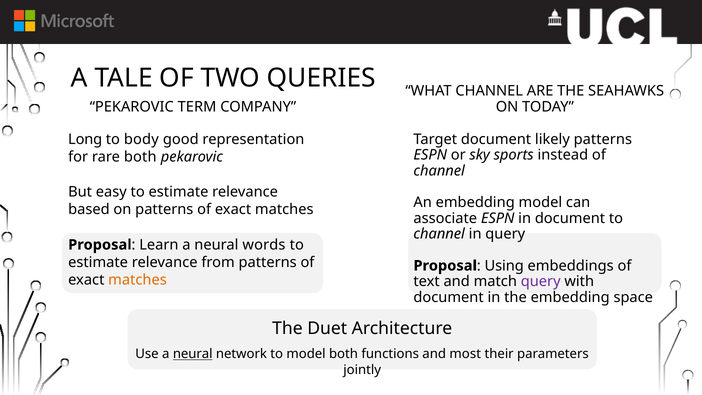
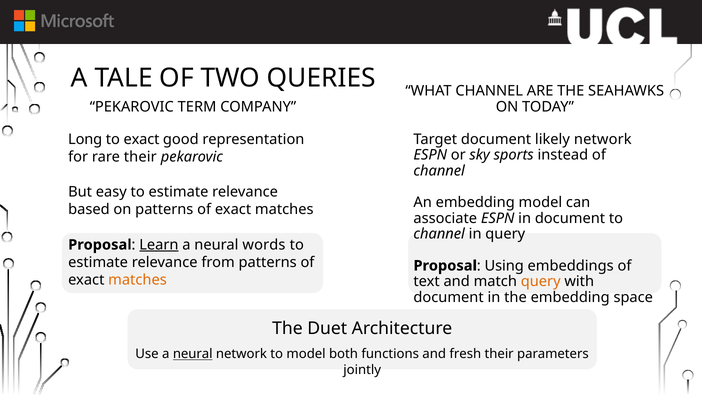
likely patterns: patterns -> network (603, 139)
to body: body -> exact (141, 139)
rare both: both -> their (140, 157)
Learn underline: none -> present (159, 245)
query colour: purple -> orange (541, 281)
most: most -> fresh (465, 354)
